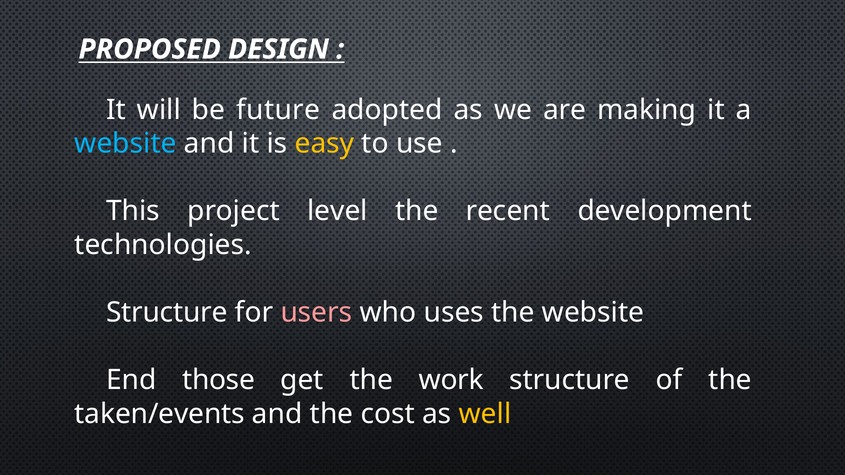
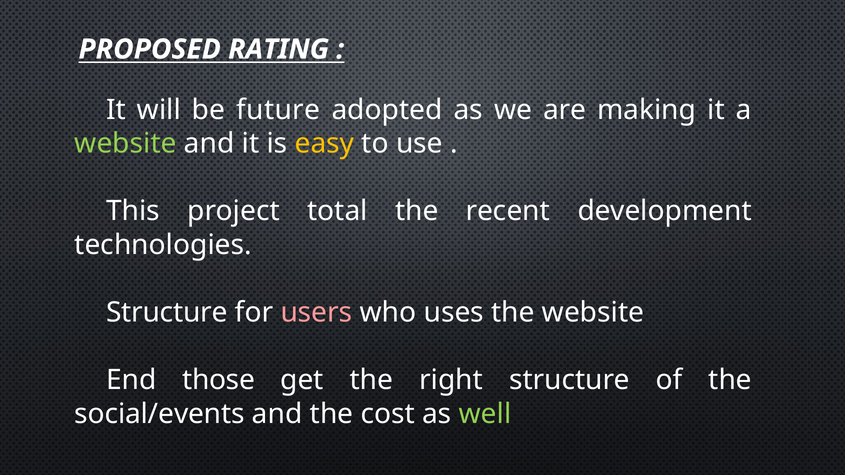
DESIGN: DESIGN -> RATING (279, 49)
website colour: light blue -> light green (125, 144)
level: level -> total (337, 211)
work: work -> right (451, 380)
taken/events: taken/events -> social/events (160, 414)
well colour: yellow -> light green (485, 414)
